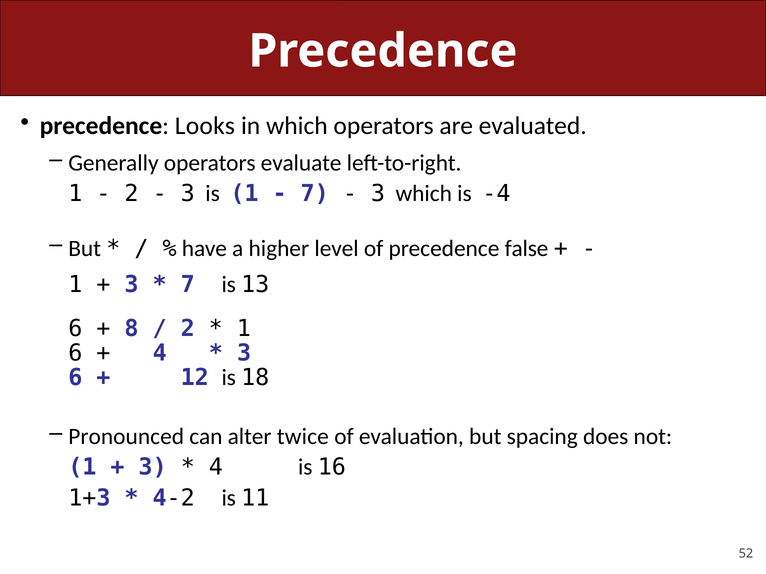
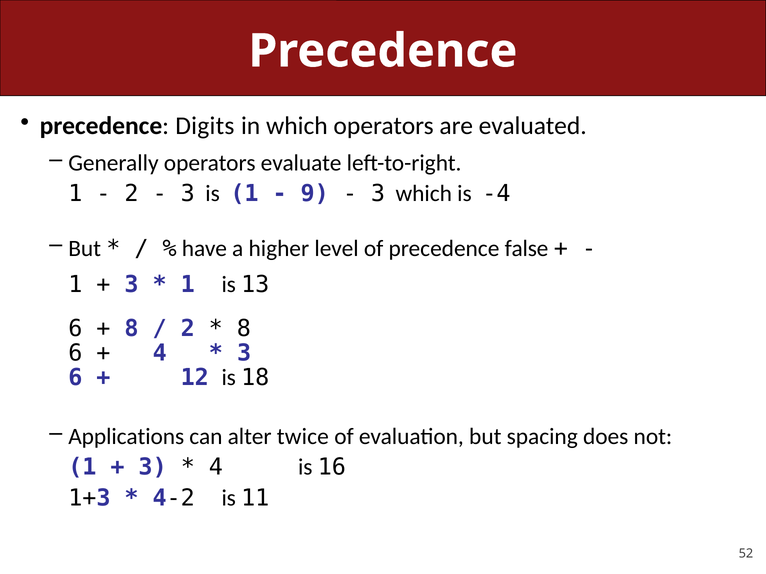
Looks: Looks -> Digits (205, 126)
7: 7 -> 9 (315, 194)
7: 7 -> 1 (188, 285)
1: 1 -> 8 (244, 329)
Pronounced: Pronounced -> Applications (126, 437)
